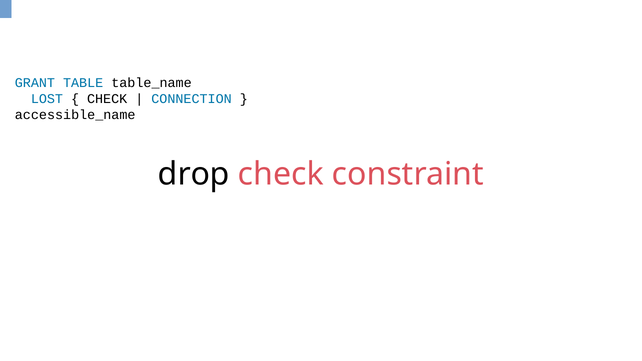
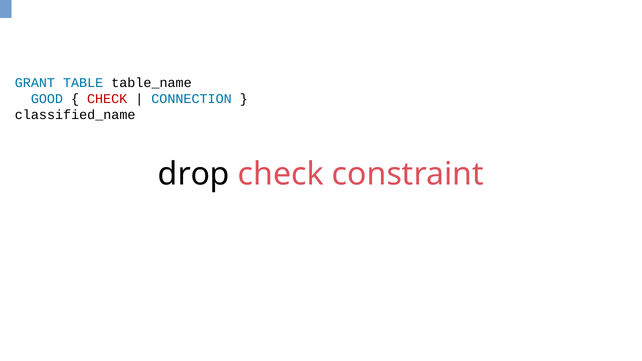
LOST: LOST -> GOOD (47, 99)
CHECK colour: black -> red (107, 99)
accessible_name: accessible_name -> classified_name (75, 115)
